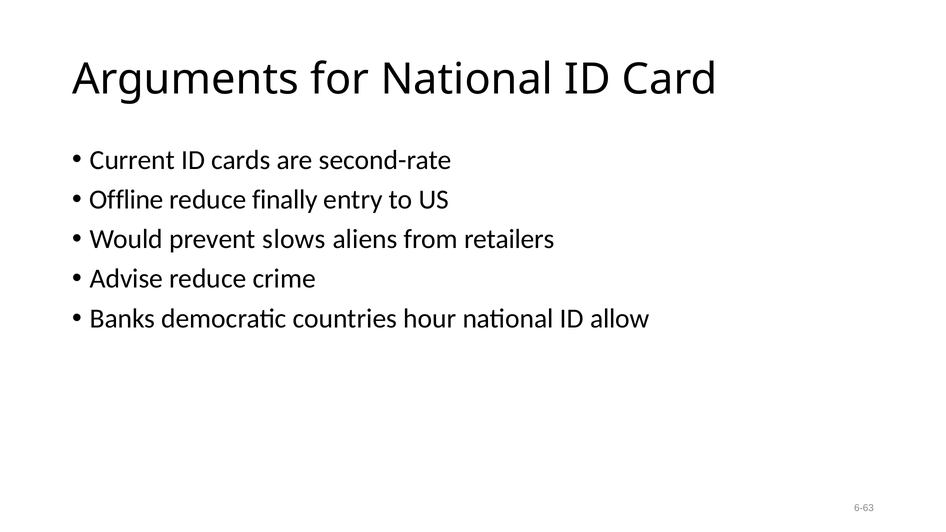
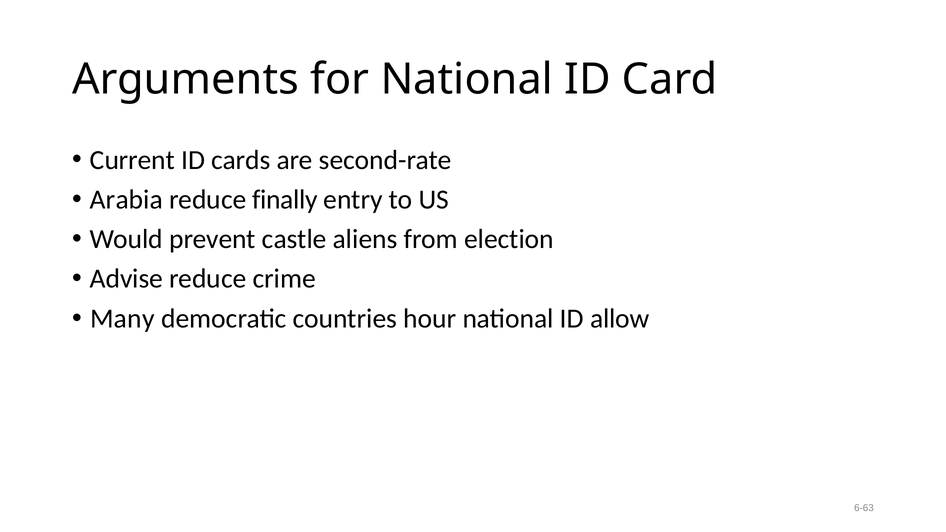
Offline: Offline -> Arabia (126, 200)
slows: slows -> castle (294, 239)
retailers: retailers -> election (509, 239)
Banks: Banks -> Many (122, 319)
